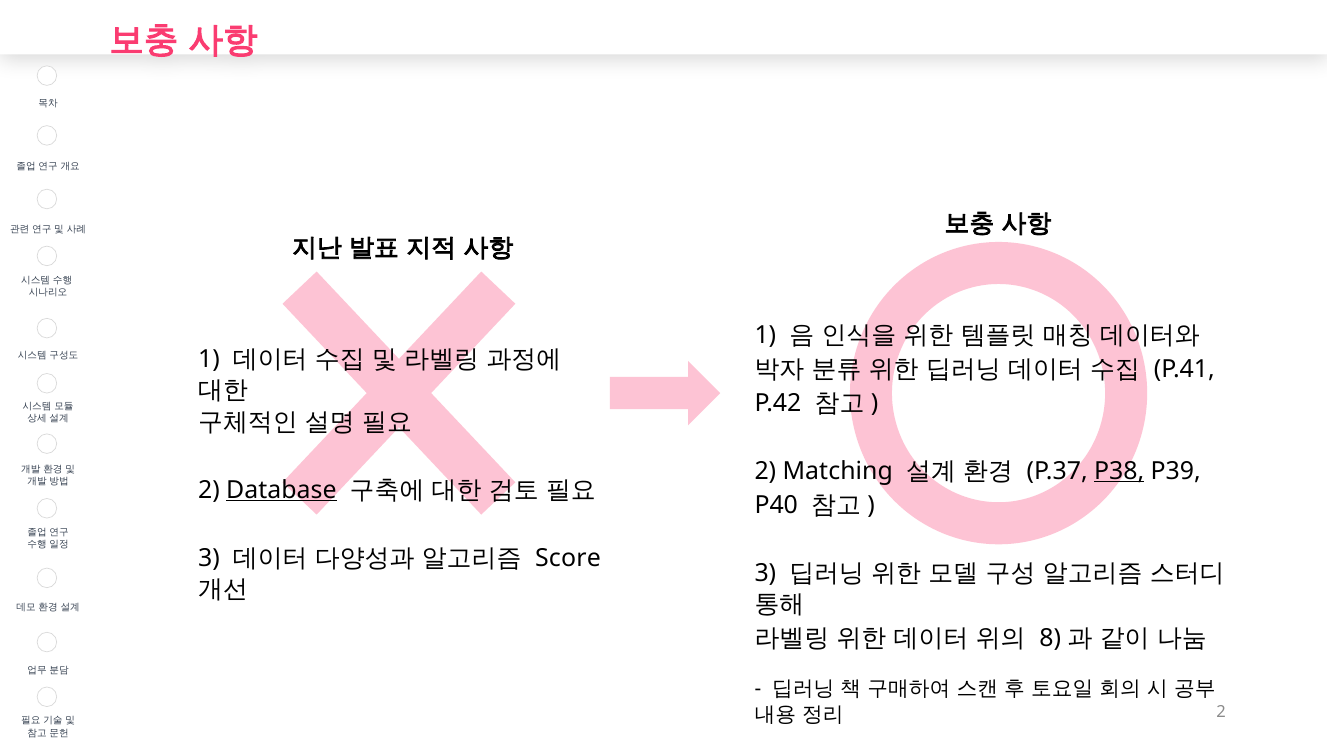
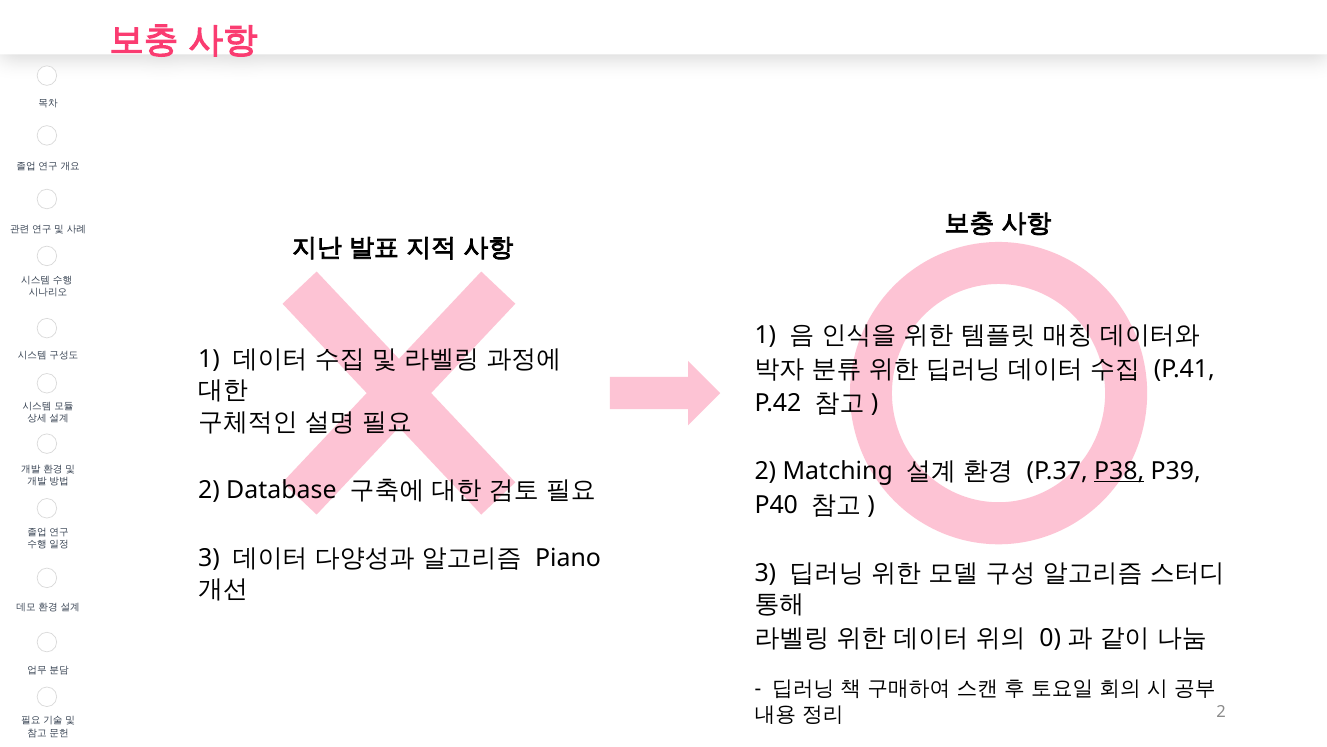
Database underline: present -> none (281, 490)
Score: Score -> Piano (568, 558)
8: 8 -> 0 (1050, 638)
